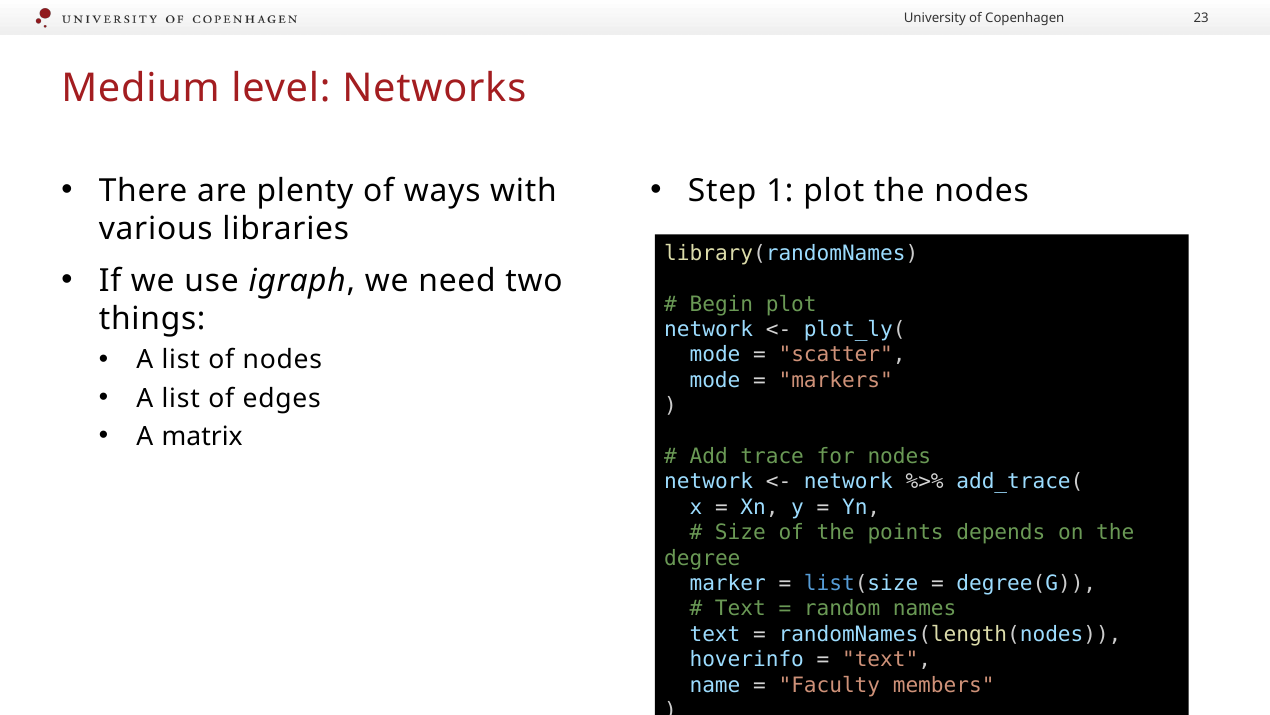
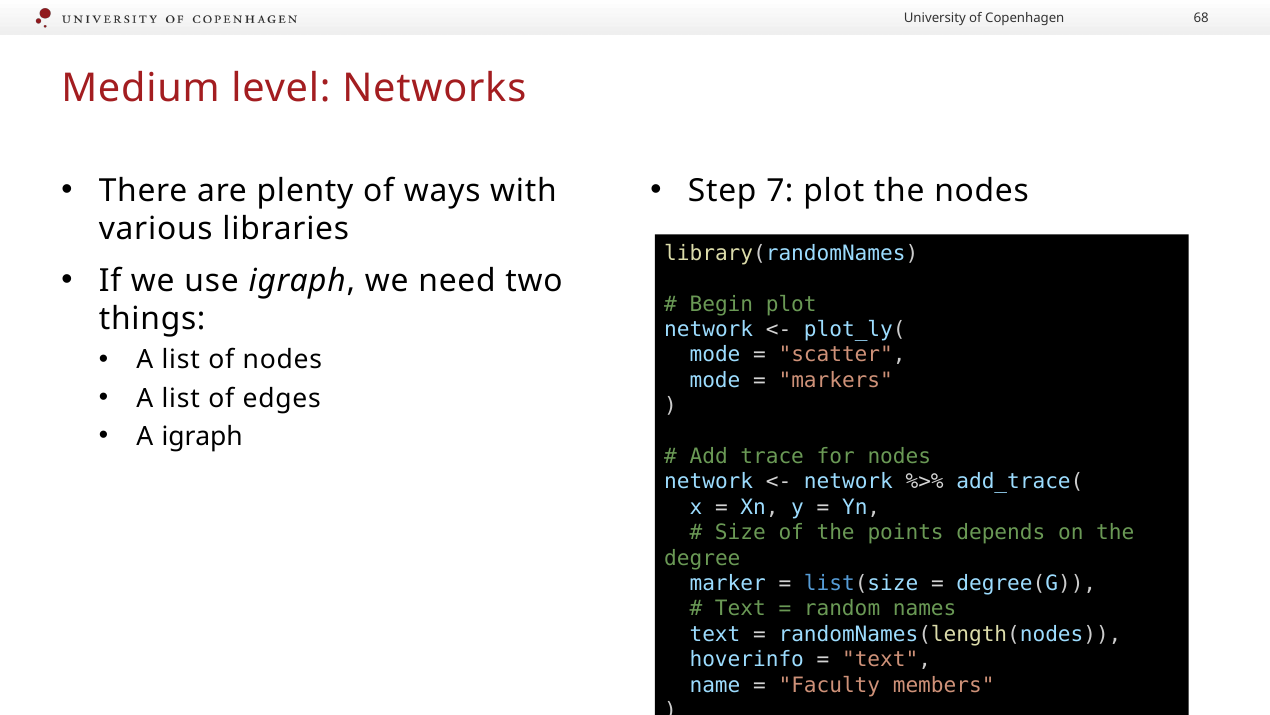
23: 23 -> 68 (1201, 18)
1: 1 -> 7 (780, 191)
A matrix: matrix -> igraph (202, 436)
